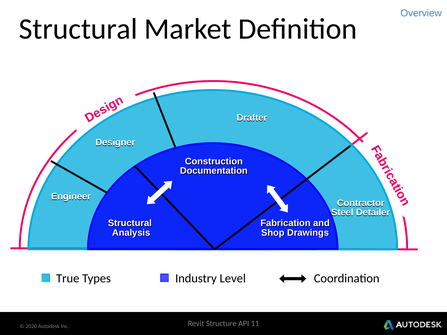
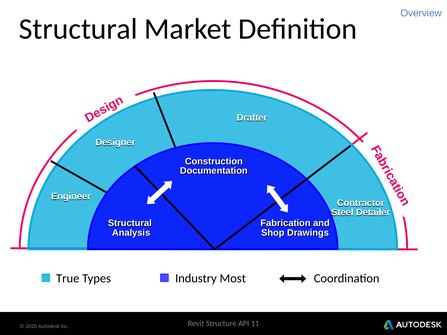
Level: Level -> Most (233, 279)
